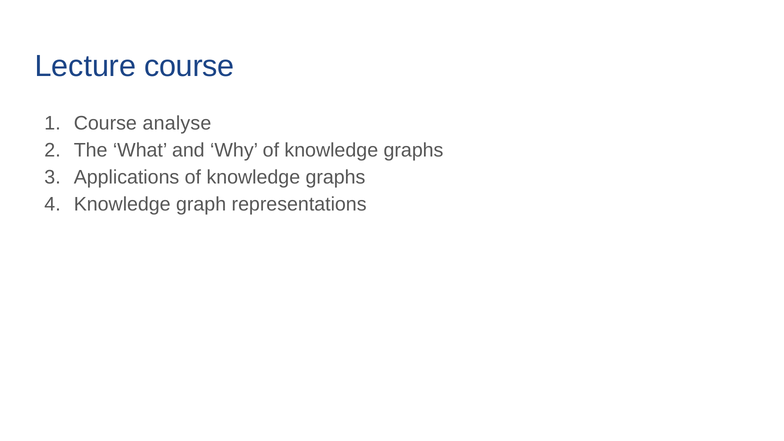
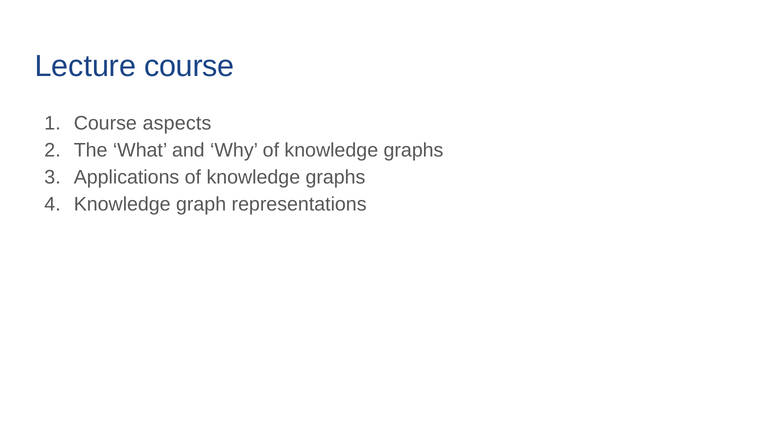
analyse: analyse -> aspects (177, 123)
